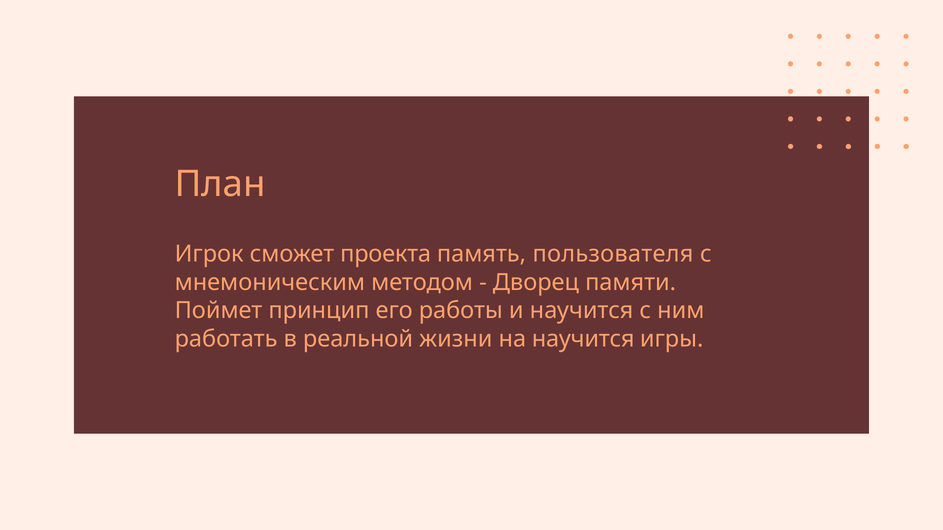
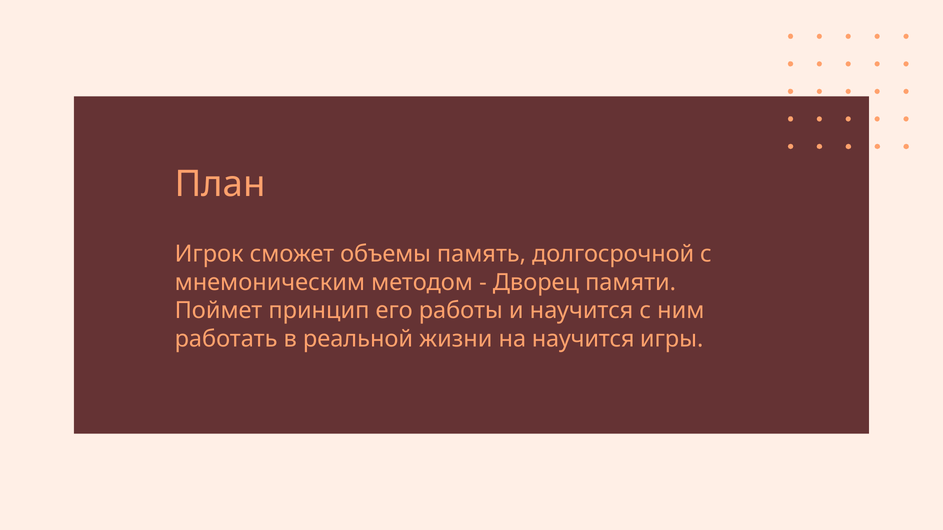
проекта: проекта -> объемы (386, 254)
пользователя: пользователя -> долгосрочной (613, 254)
